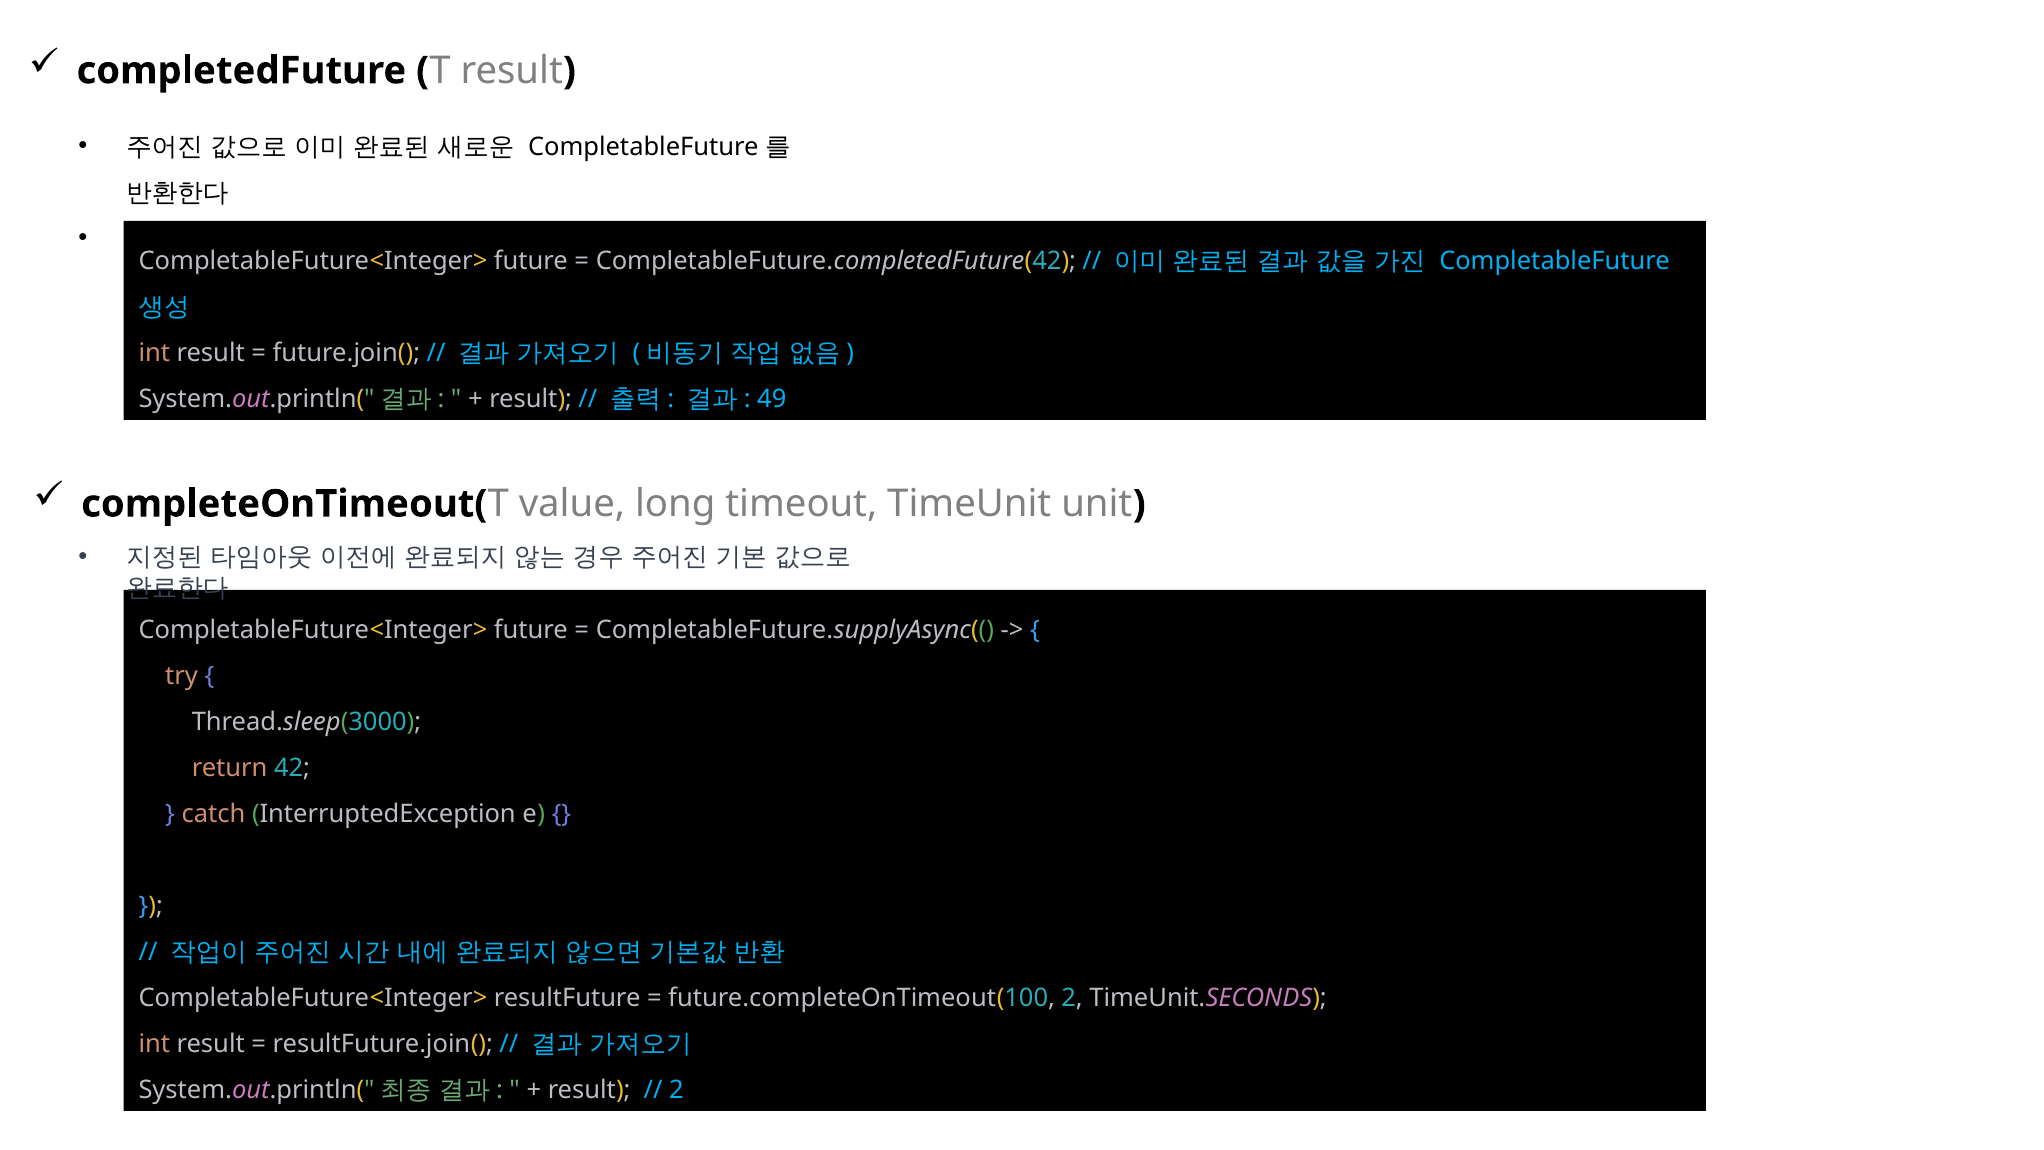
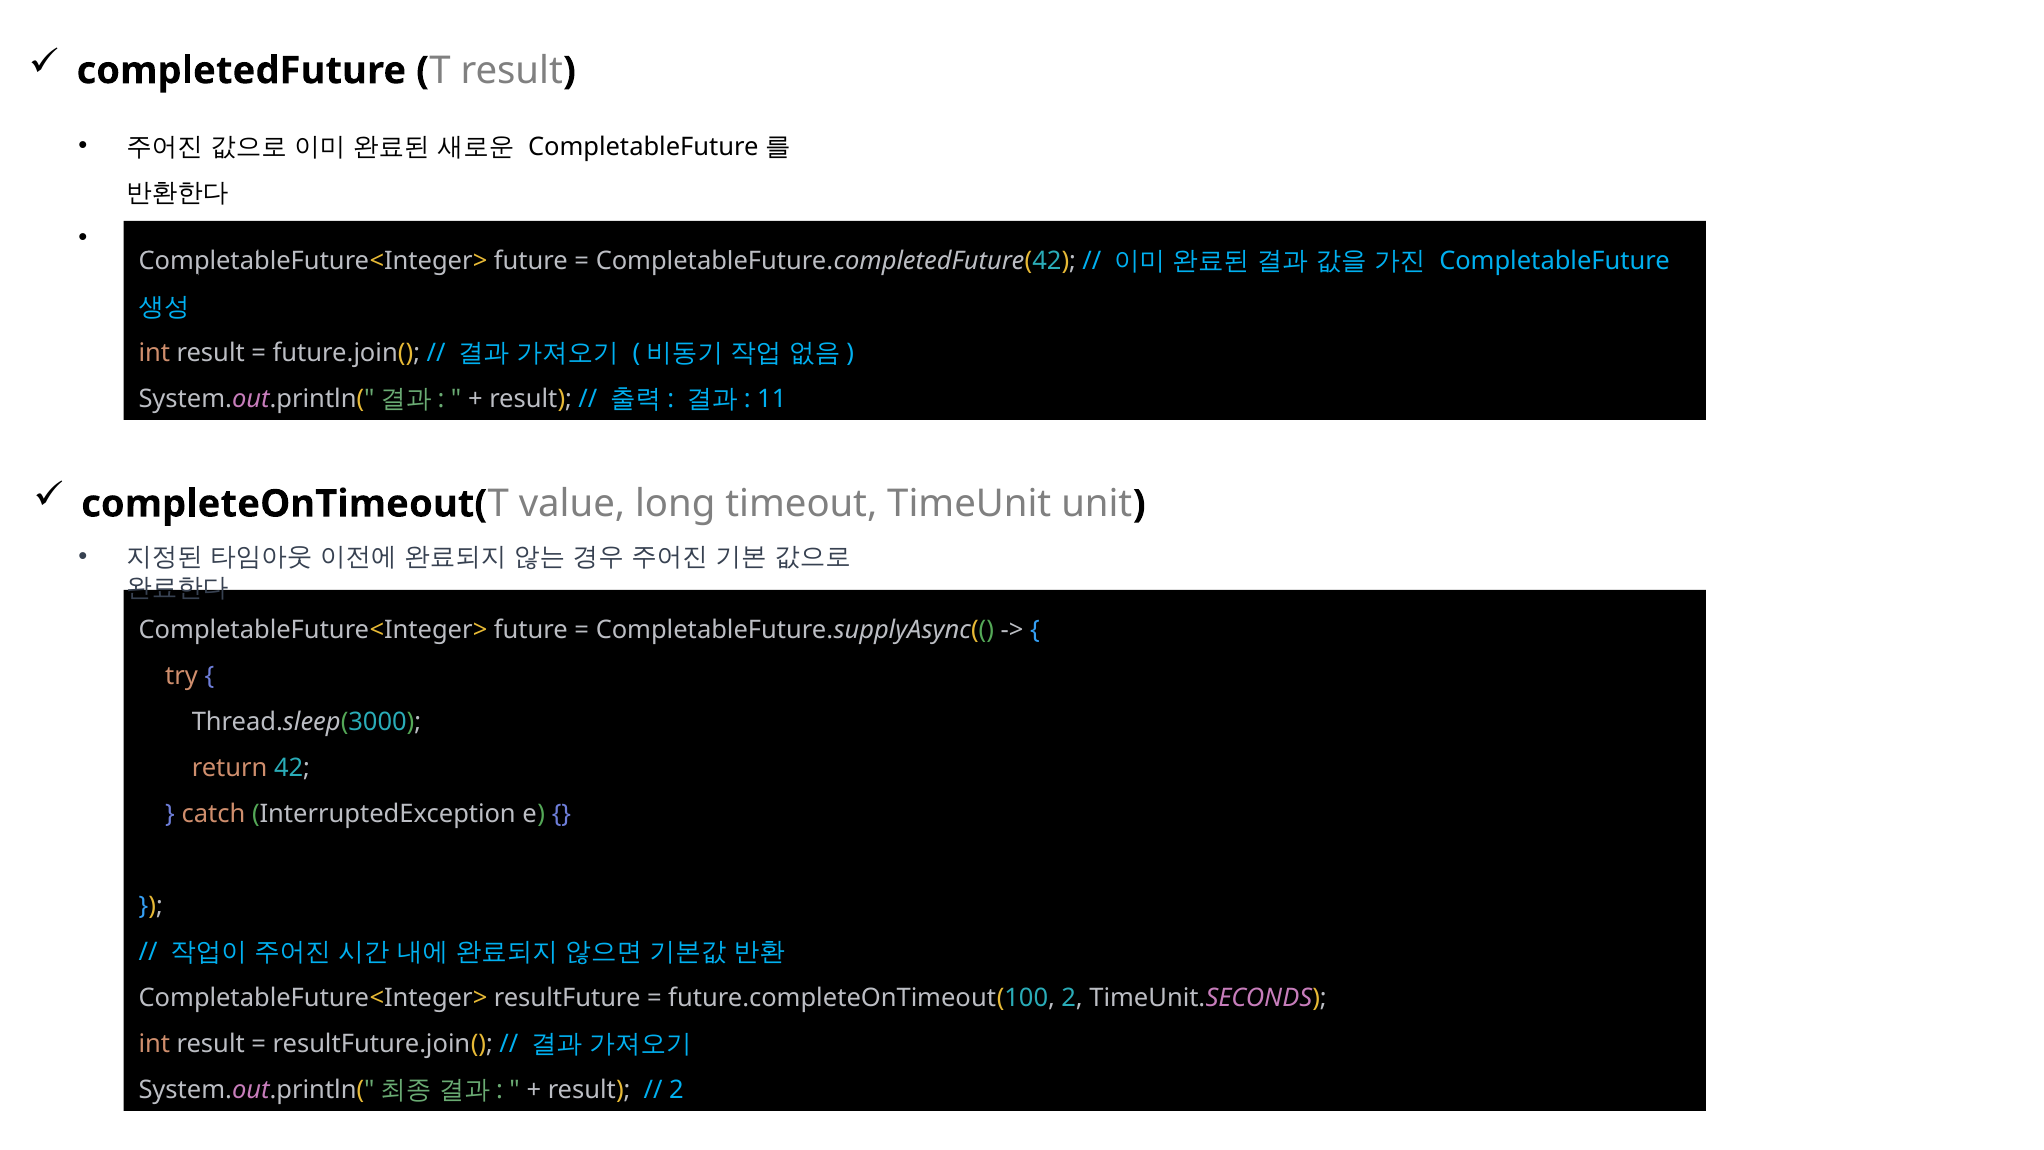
49: 49 -> 11 (772, 399)
